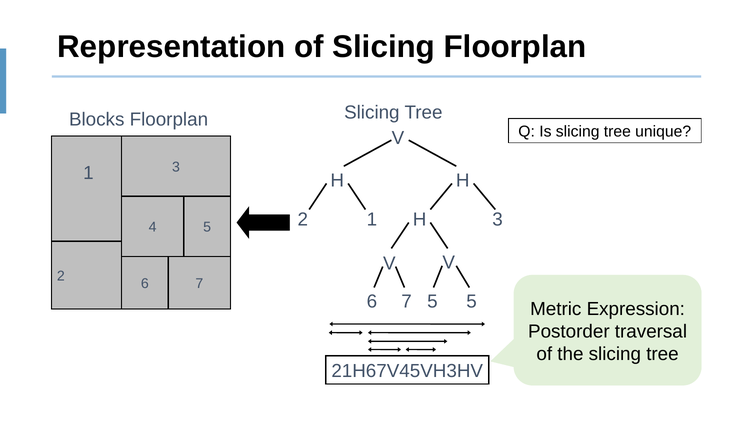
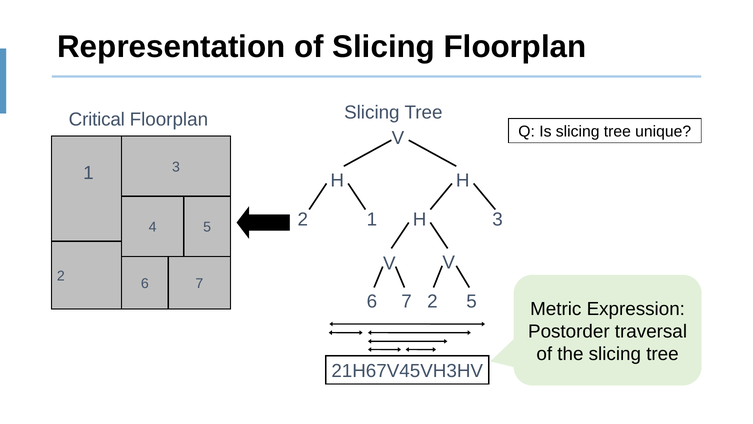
Blocks: Blocks -> Critical (97, 120)
5: 5 -> 2 (432, 301)
